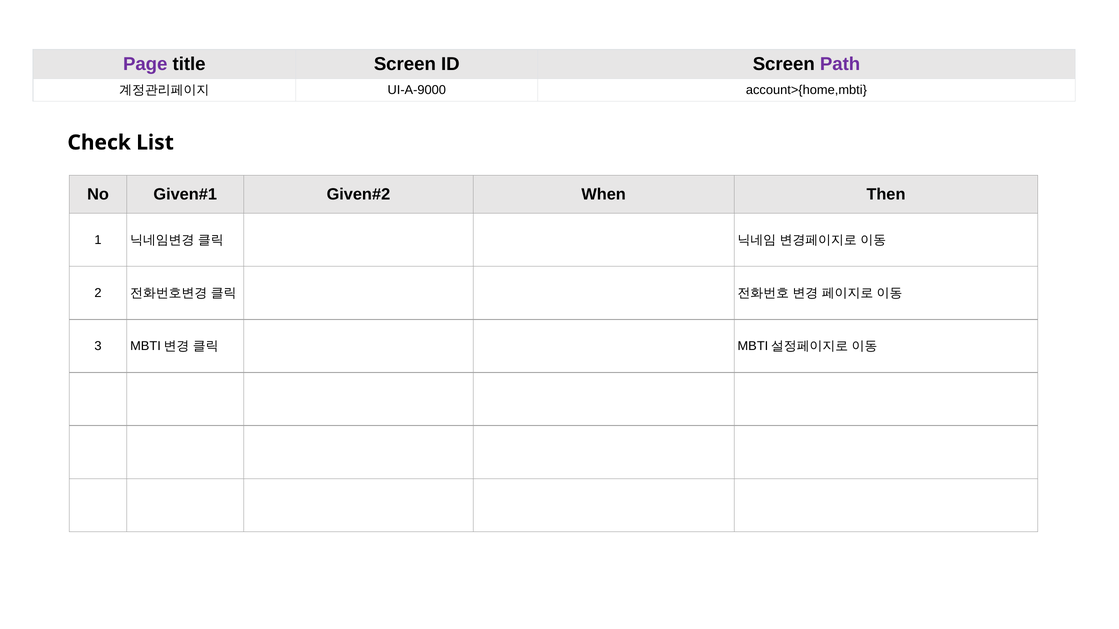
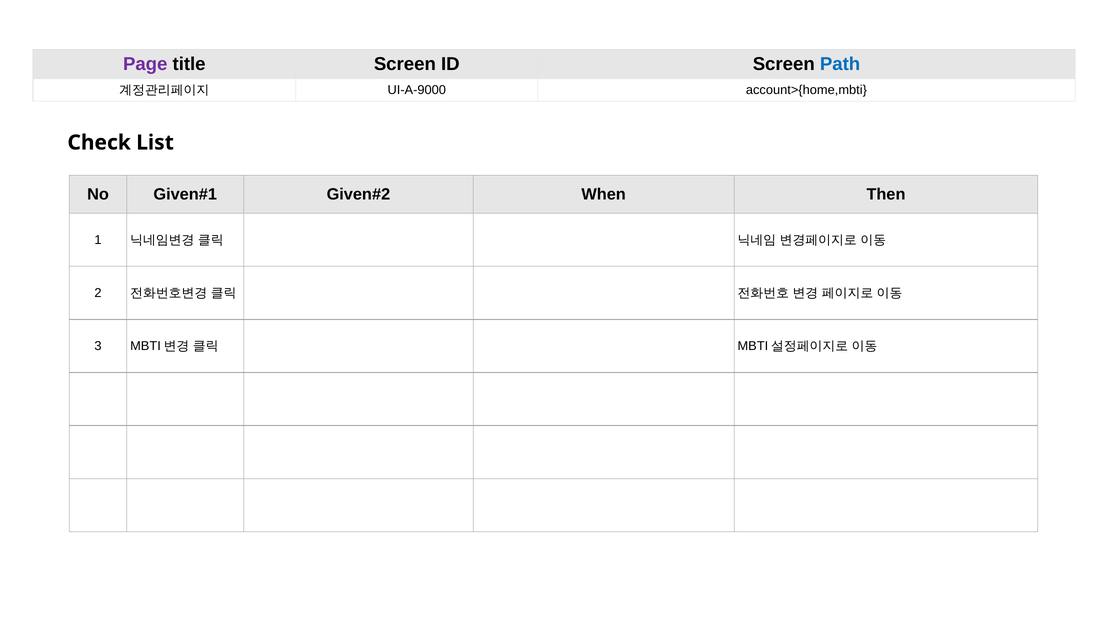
Path colour: purple -> blue (840, 64)
